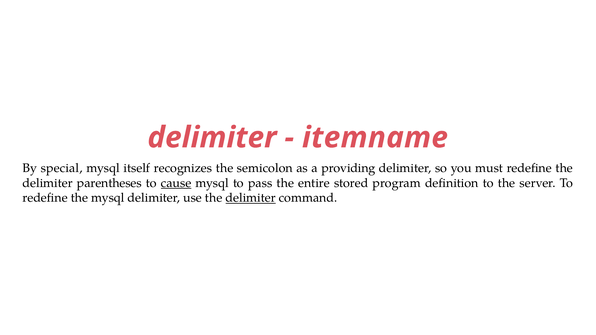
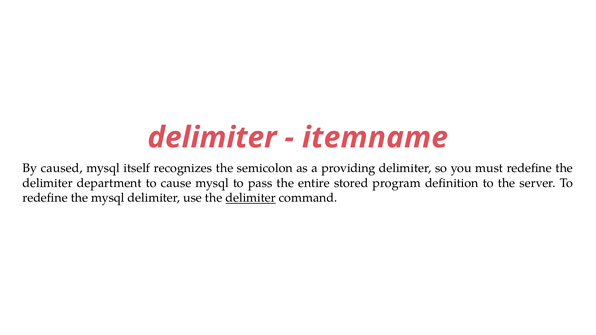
special: special -> caused (62, 168)
parentheses: parentheses -> department (109, 183)
cause underline: present -> none (176, 183)
